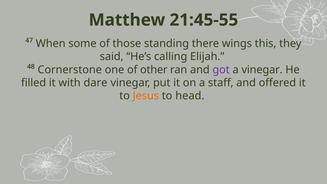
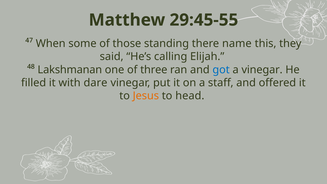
21:45-55: 21:45-55 -> 29:45-55 (204, 20)
wings: wings -> name (237, 43)
Cornerstone: Cornerstone -> Lakshmanan (70, 70)
other: other -> three (154, 70)
got colour: purple -> blue (221, 70)
